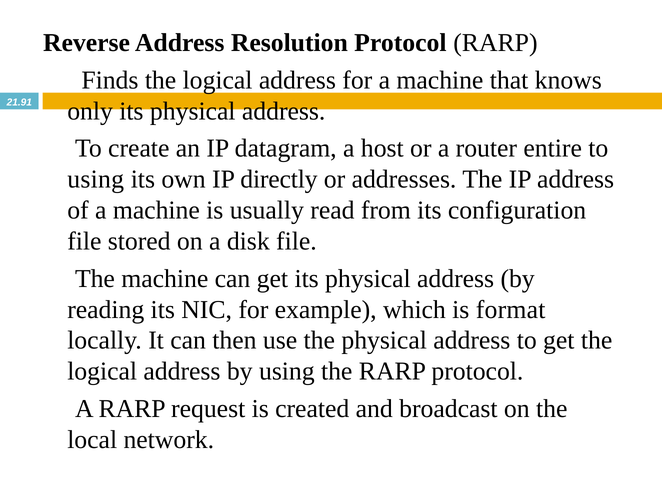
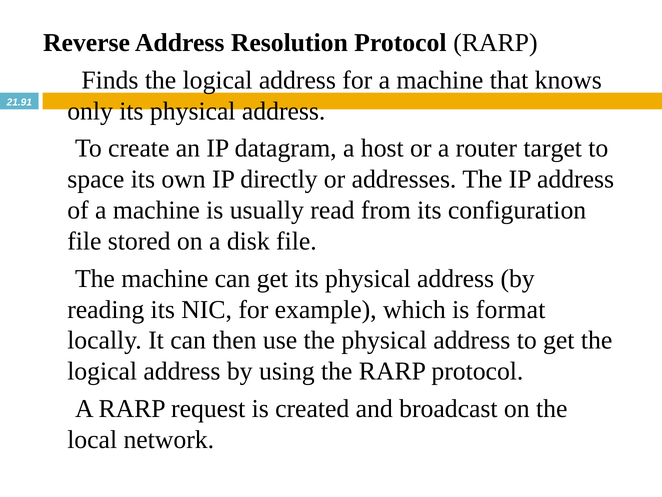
entire: entire -> target (553, 148)
using: using -> space (96, 179)
